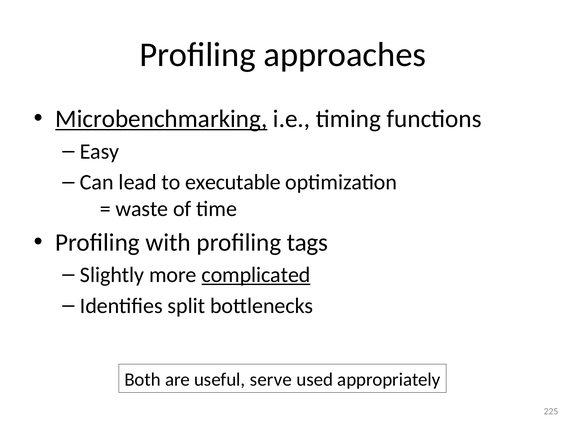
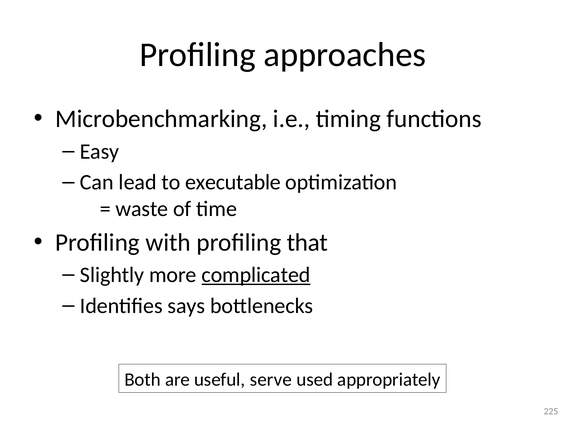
Microbenchmarking underline: present -> none (161, 119)
tags: tags -> that (307, 242)
split: split -> says (186, 305)
